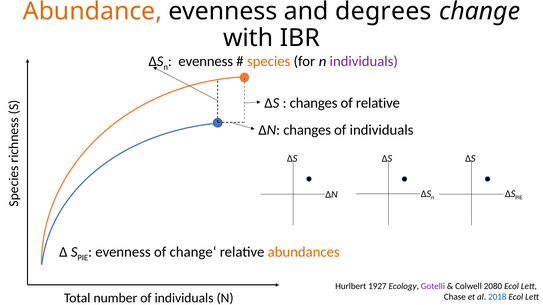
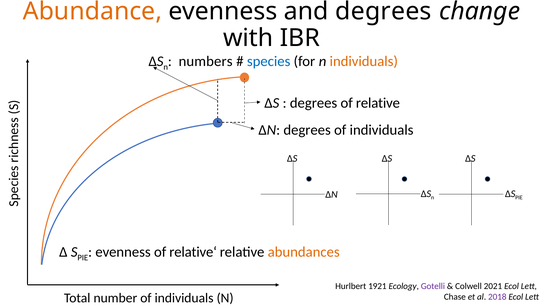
evenness: evenness -> numbers (206, 62)
species colour: orange -> blue (269, 62)
individuals colour: purple -> orange (364, 62)
changes: changes -> degrees (314, 103)
∆N changes: changes -> degrees (307, 130)
change‘: change‘ -> relative‘ (193, 252)
1927: 1927 -> 1921 (377, 287)
2080: 2080 -> 2021 (493, 287)
2018 colour: blue -> purple (497, 297)
